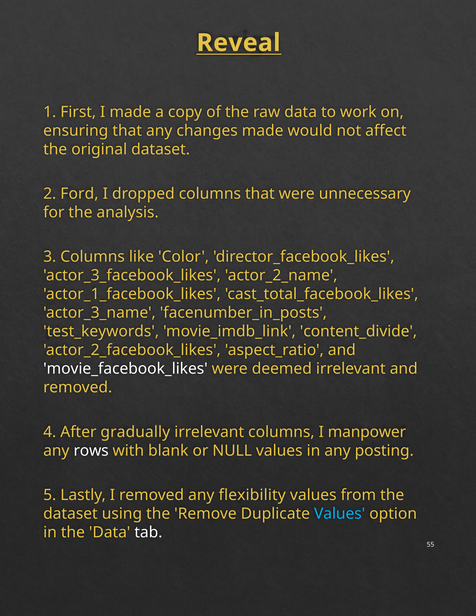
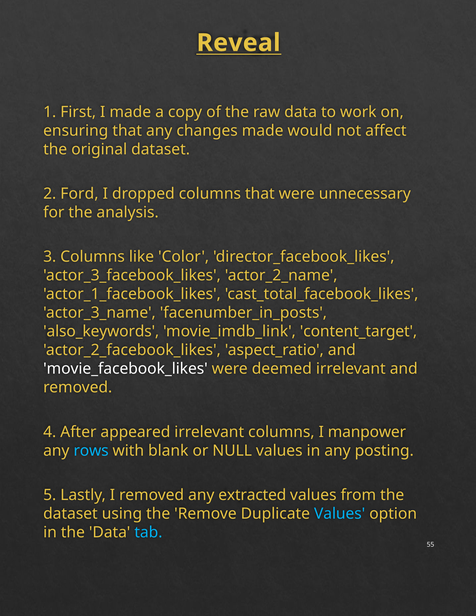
test_keywords: test_keywords -> also_keywords (101, 331)
content_divide: content_divide -> content_target (359, 331)
gradually: gradually -> appeared (135, 432)
rows colour: white -> light blue (91, 451)
flexibility: flexibility -> extracted (252, 495)
tab colour: white -> light blue (148, 532)
